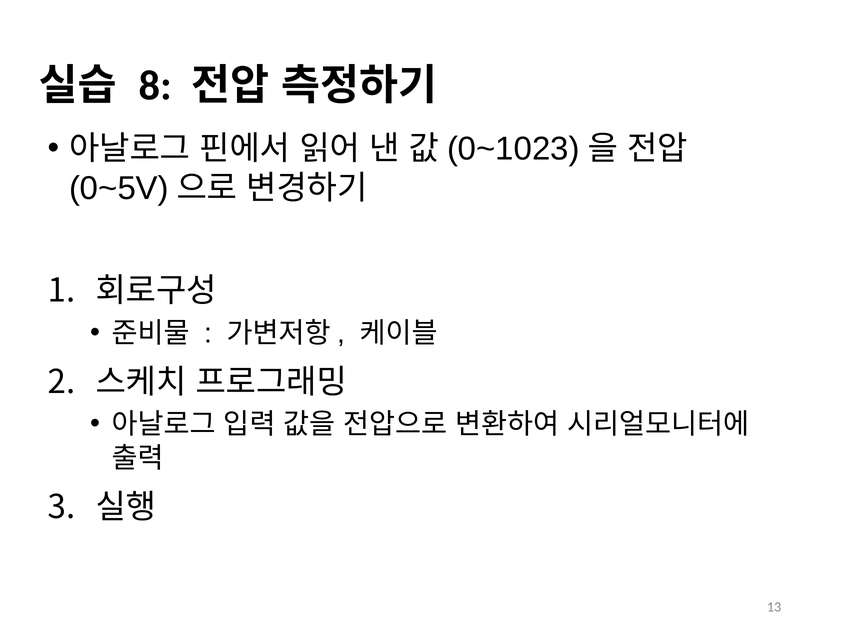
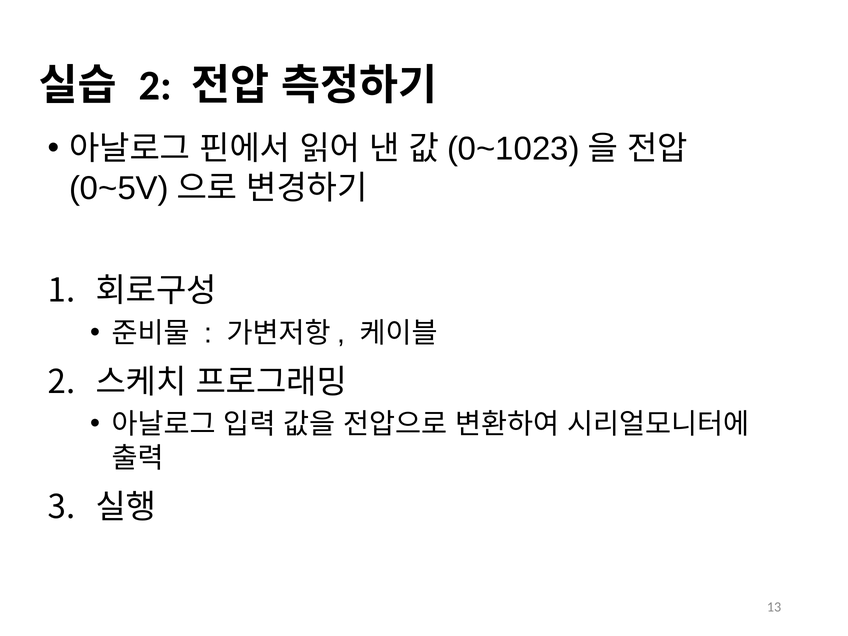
8: 8 -> 2 (155, 86)
